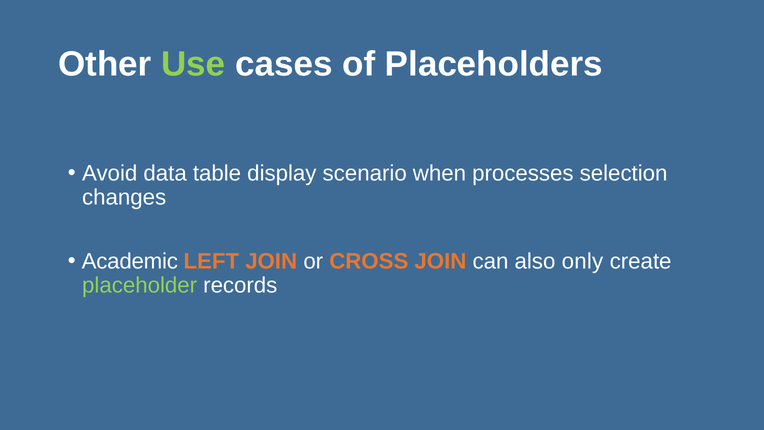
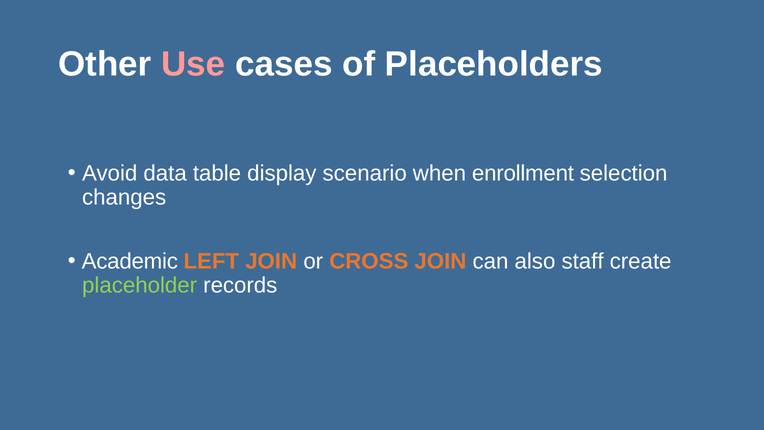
Use colour: light green -> pink (193, 64)
processes: processes -> enrollment (523, 173)
only: only -> staff (583, 261)
